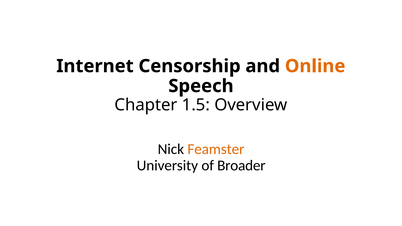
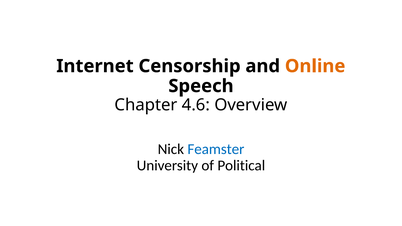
1.5: 1.5 -> 4.6 (196, 105)
Feamster colour: orange -> blue (216, 149)
Broader: Broader -> Political (241, 166)
